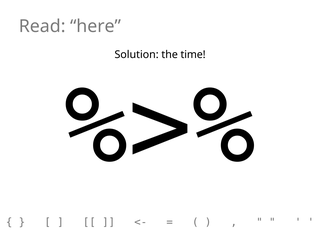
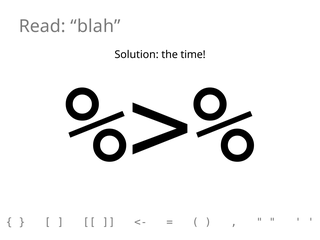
here: here -> blah (96, 26)
